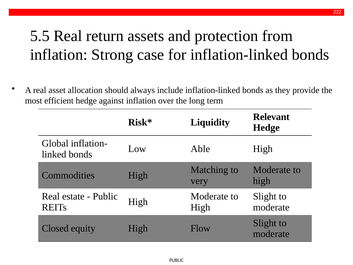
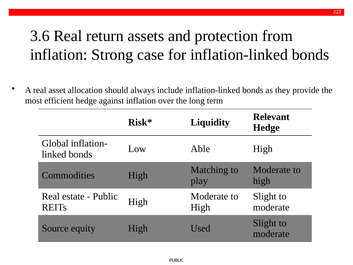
5.5: 5.5 -> 3.6 (40, 36)
very: very -> play (199, 181)
Closed: Closed -> Source (55, 228)
Flow: Flow -> Used (200, 228)
